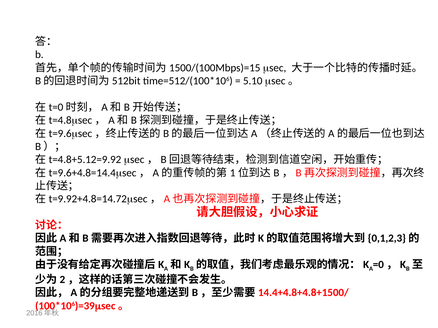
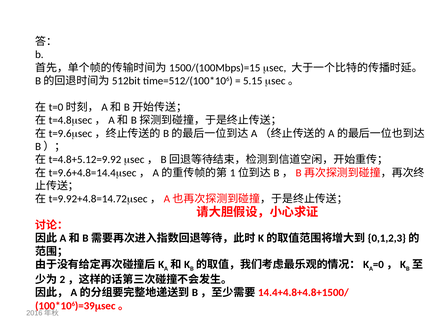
5.10: 5.10 -> 5.15 (253, 81)
